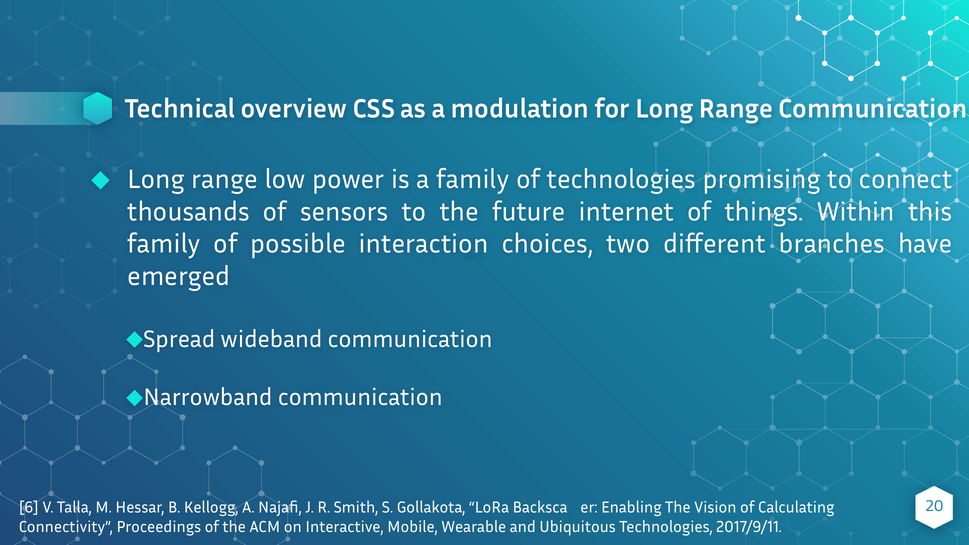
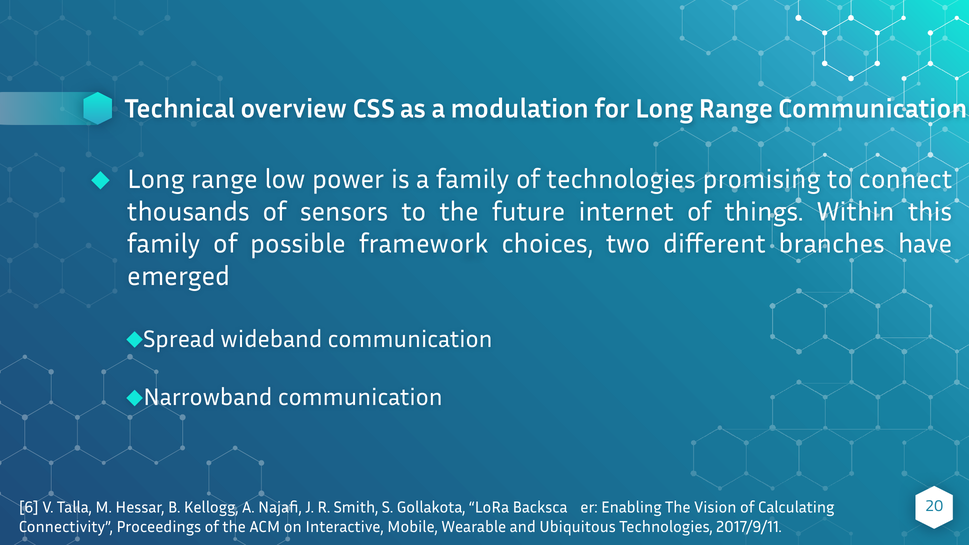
interaction: interaction -> framework (424, 244)
